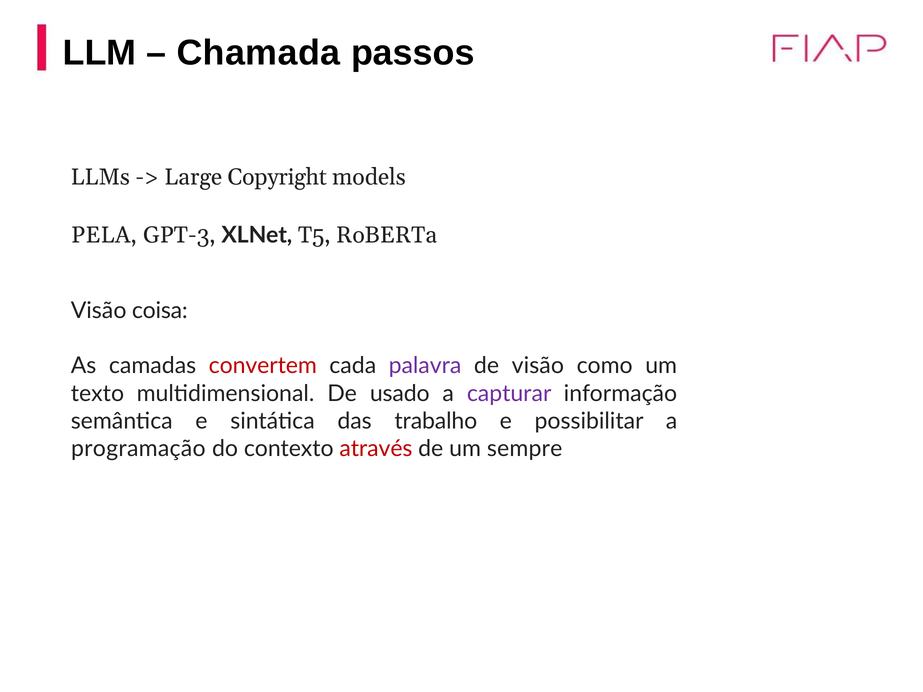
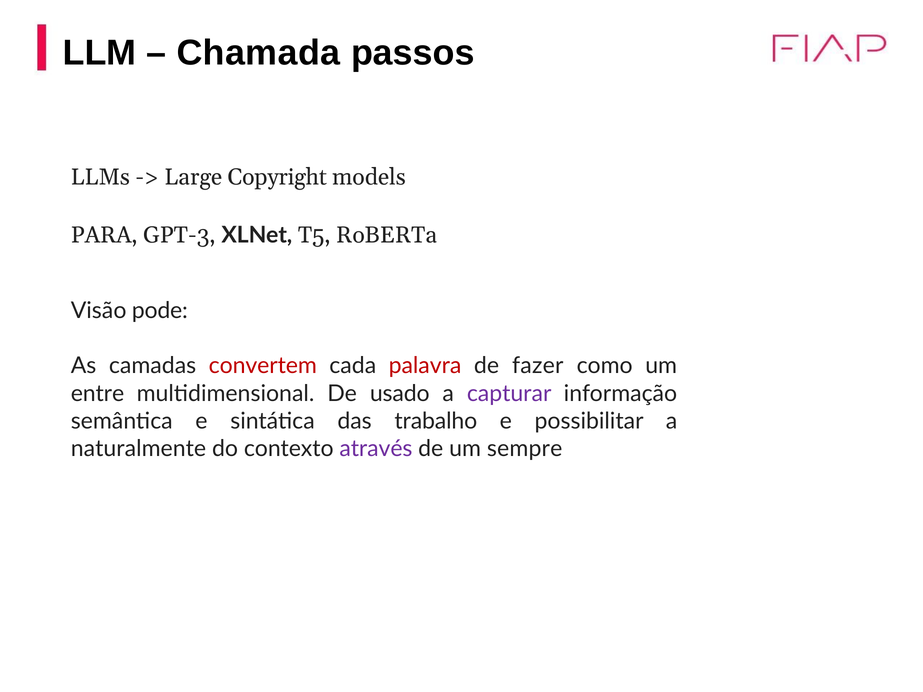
PELA: PELA -> PARA (104, 235)
coisa: coisa -> pode (160, 311)
palavra colour: purple -> red (425, 366)
de visão: visão -> fazer (538, 366)
texto: texto -> entre (97, 394)
programação: programação -> naturalmente (138, 449)
através colour: red -> purple (376, 449)
